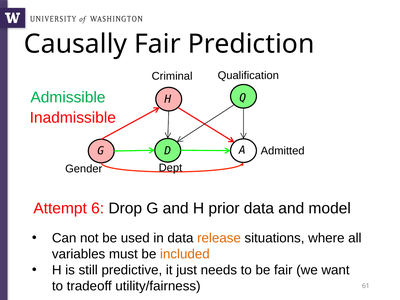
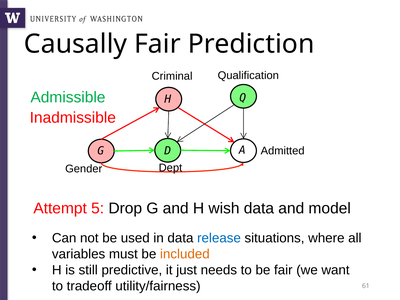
6: 6 -> 5 (98, 208)
prior: prior -> wish (224, 208)
release colour: orange -> blue (219, 238)
